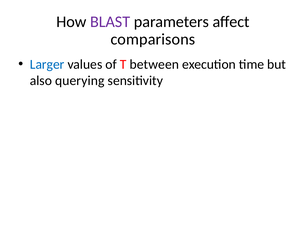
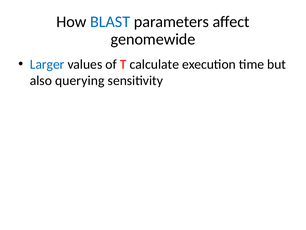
BLAST colour: purple -> blue (110, 22)
comparisons: comparisons -> genomewide (153, 39)
between: between -> calculate (154, 64)
